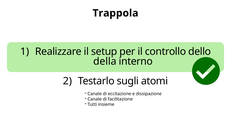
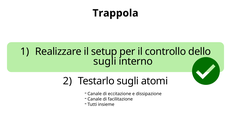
della: della -> sugli (105, 61)
